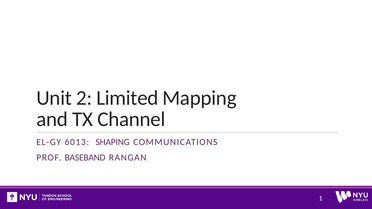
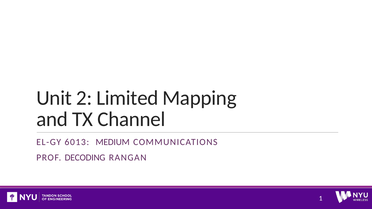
SHAPING: SHAPING -> MEDIUM (113, 142)
BASEBAND: BASEBAND -> DECODING (85, 158)
